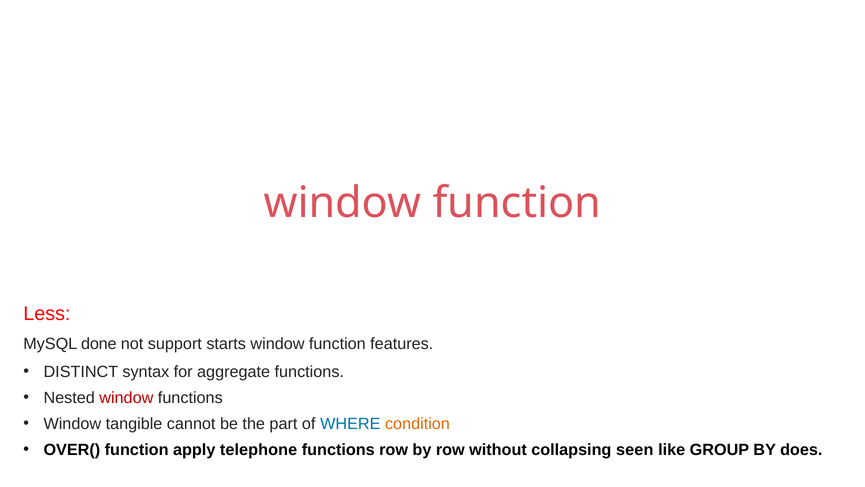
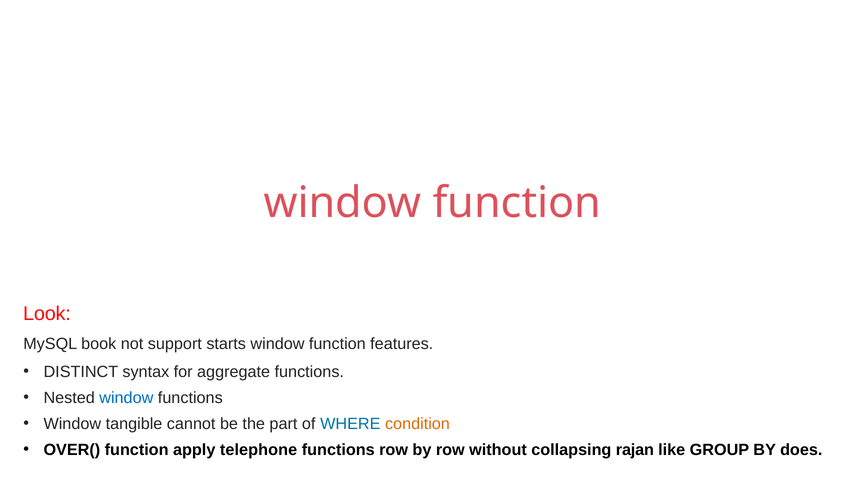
Less: Less -> Look (47, 313)
done: done -> book (99, 343)
window colour: red -> blue (126, 398)
seen: seen -> rajan (635, 449)
